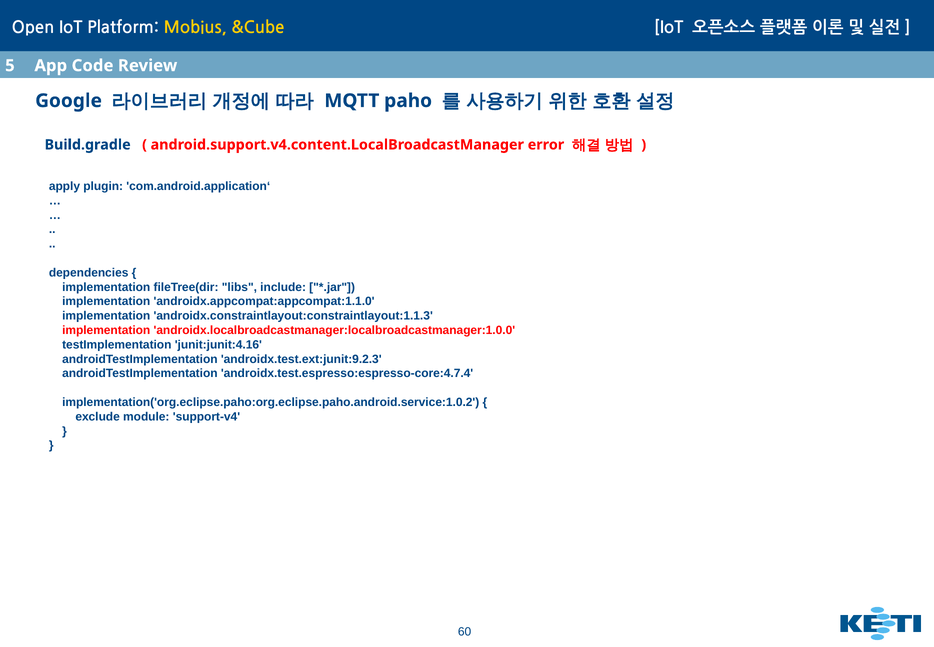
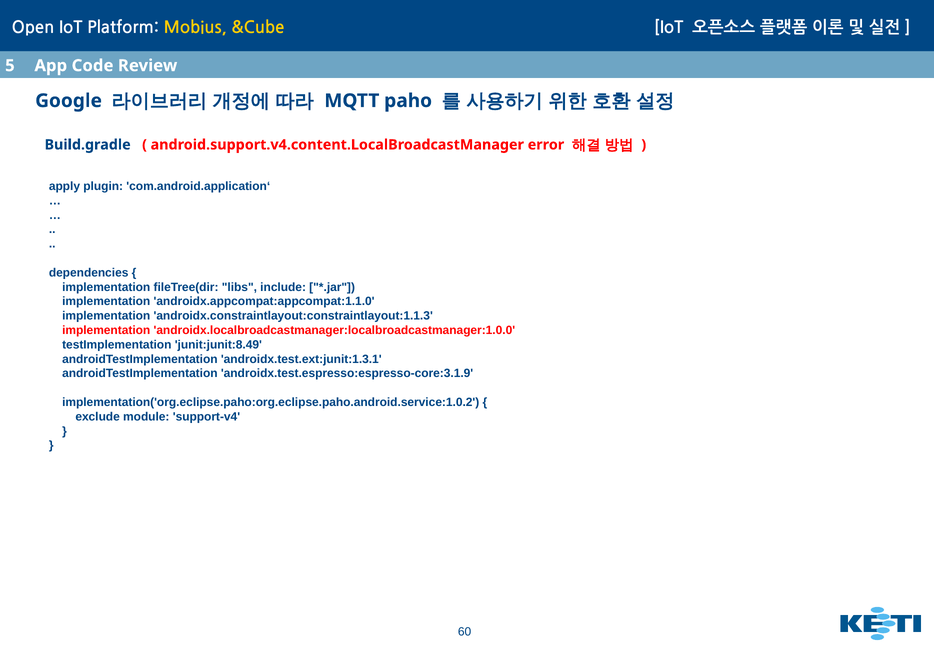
junit:junit:4.16: junit:junit:4.16 -> junit:junit:8.49 (218, 345)
androidx.test.ext:junit:9.2.3: androidx.test.ext:junit:9.2.3 -> androidx.test.ext:junit:1.3.1 (301, 359)
androidx.test.espresso:espresso-core:4.7.4: androidx.test.espresso:espresso-core:4.7.4 -> androidx.test.espresso:espresso-core:3.1.9 (347, 373)
